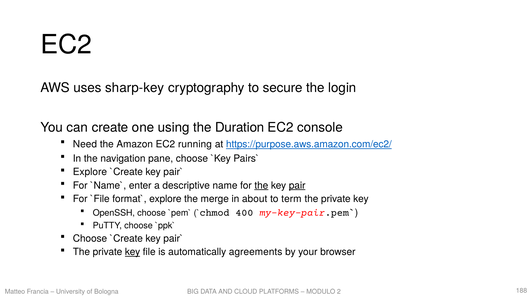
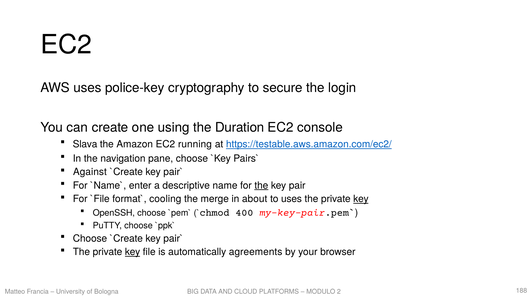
sharp-key: sharp-key -> police-key (135, 88)
Need: Need -> Slava (85, 144)
https://purpose.aws.amazon.com/ec2/: https://purpose.aws.amazon.com/ec2/ -> https://testable.aws.amazon.com/ec2/ (309, 144)
Explore: Explore -> Against (90, 172)
pair underline: present -> none (297, 185)
explore: explore -> cooling (165, 199)
to term: term -> uses (292, 199)
key underline: none -> present (361, 199)
